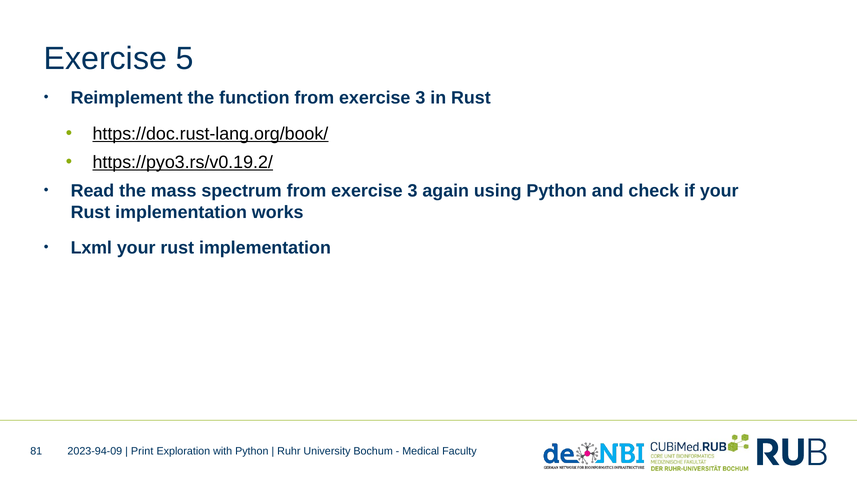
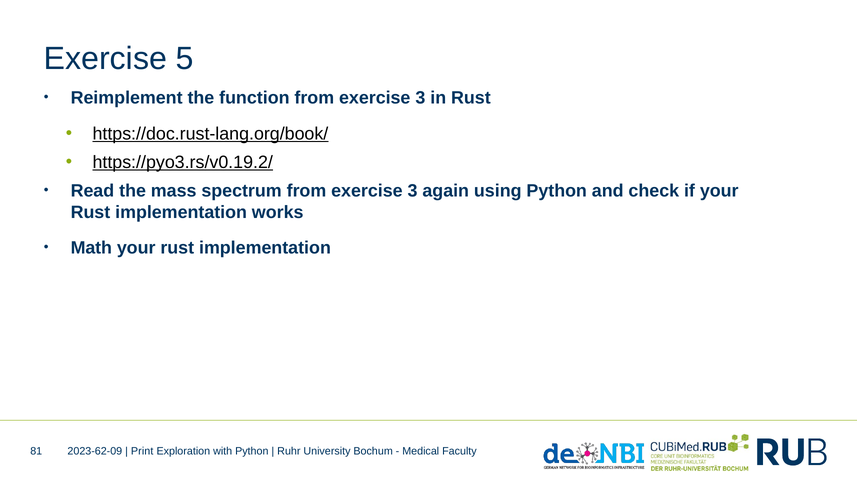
Lxml: Lxml -> Math (91, 248)
2023-94-09: 2023-94-09 -> 2023-62-09 (95, 451)
